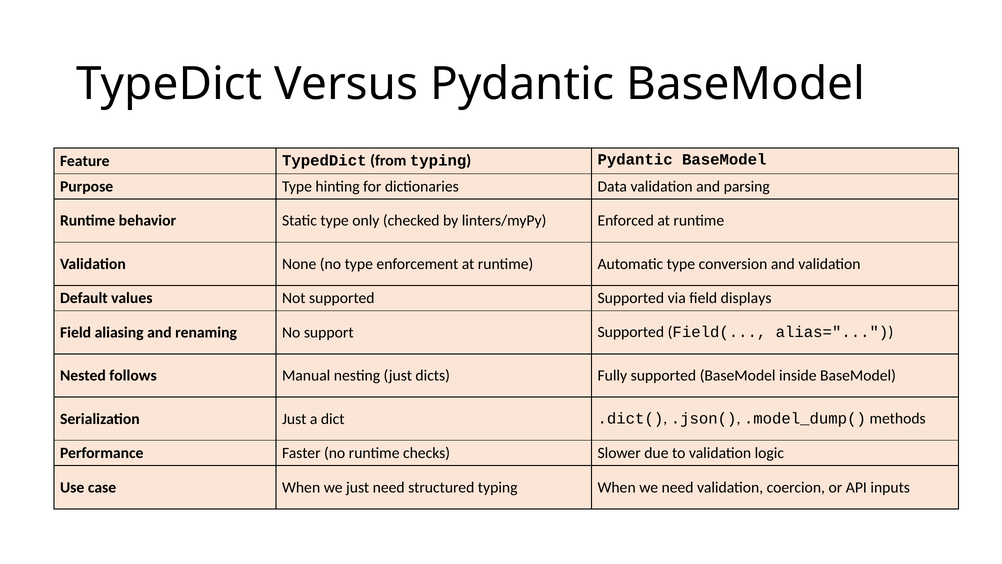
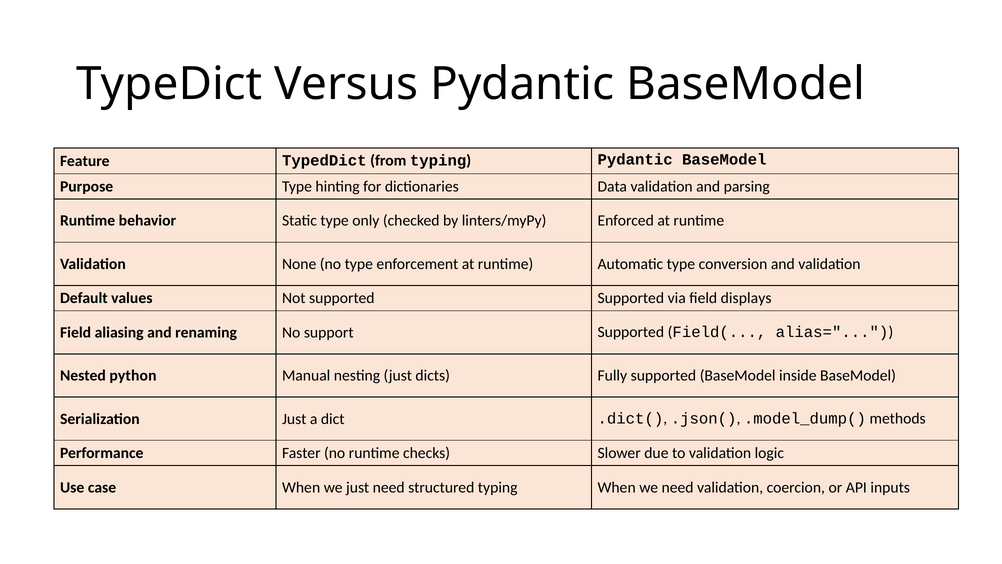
follows: follows -> python (133, 375)
